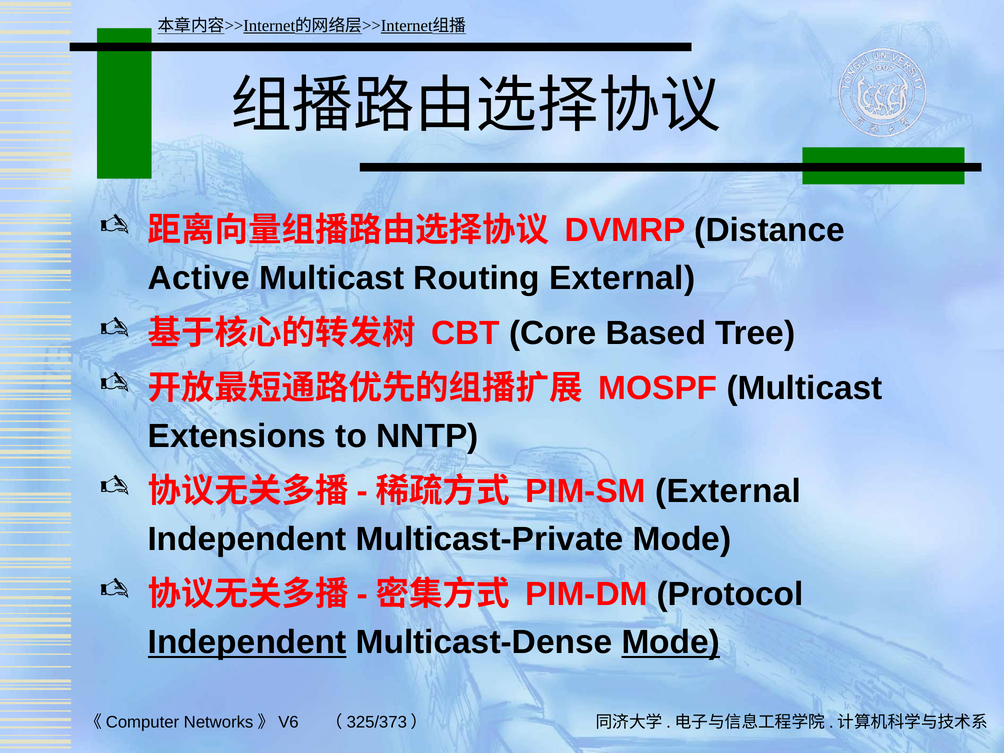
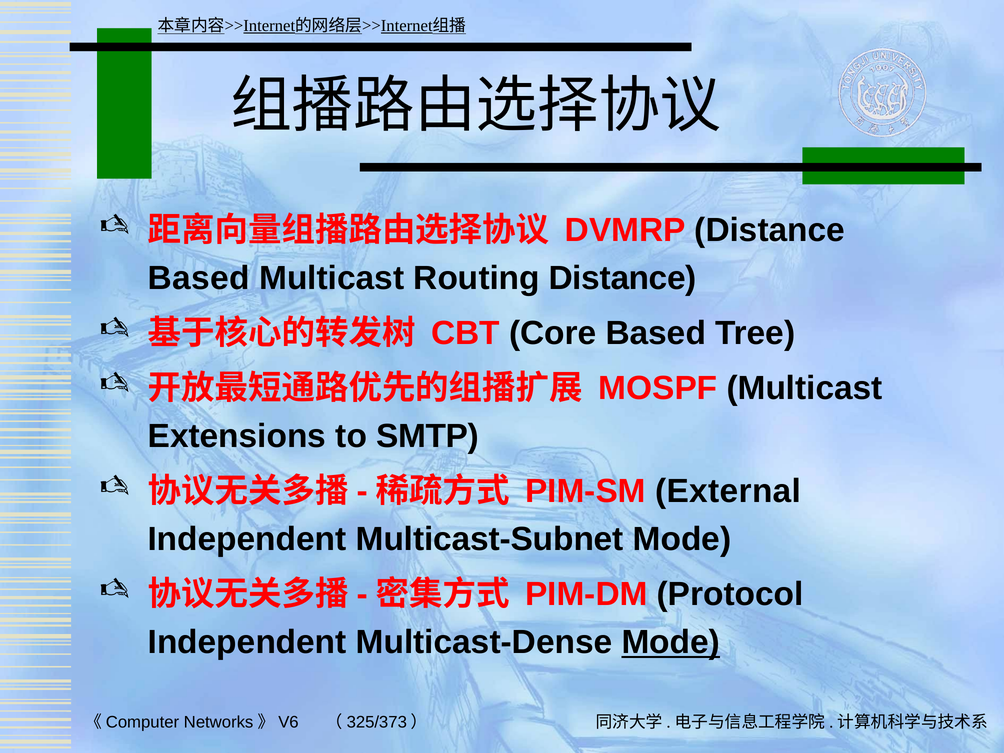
Active: Active -> Based (199, 278)
Routing External: External -> Distance (623, 278)
NNTP: NNTP -> SMTP (428, 436)
Multicast-Private: Multicast-Private -> Multicast-Subnet (490, 539)
Independent underline: present -> none (247, 642)
